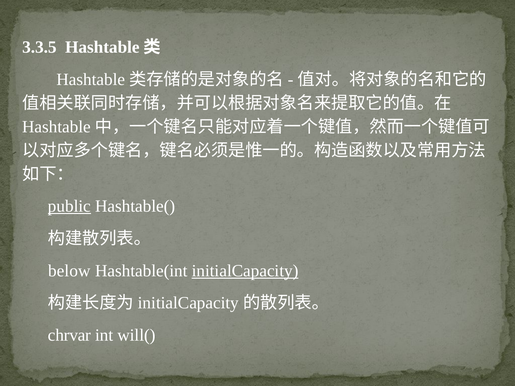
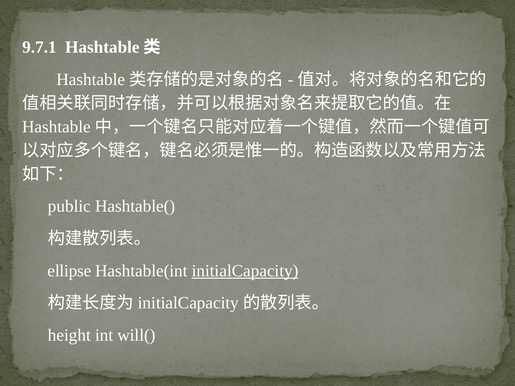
3.3.5: 3.3.5 -> 9.7.1 (39, 47)
public underline: present -> none (69, 206)
below: below -> ellipse (69, 271)
chrvar: chrvar -> height (69, 335)
